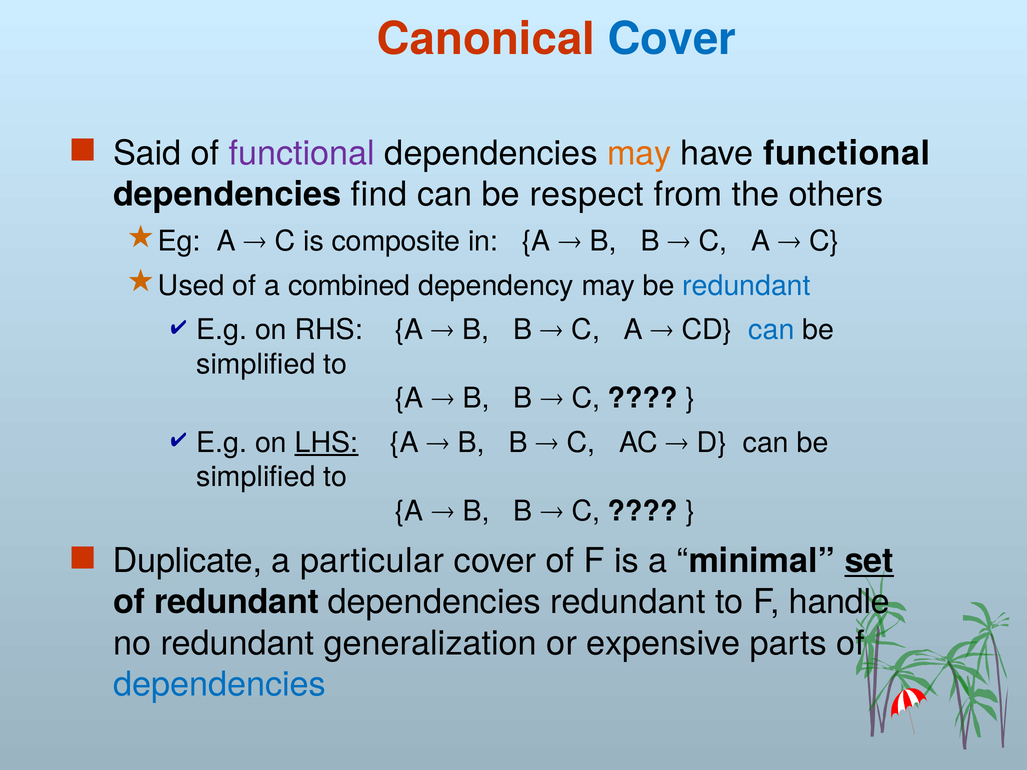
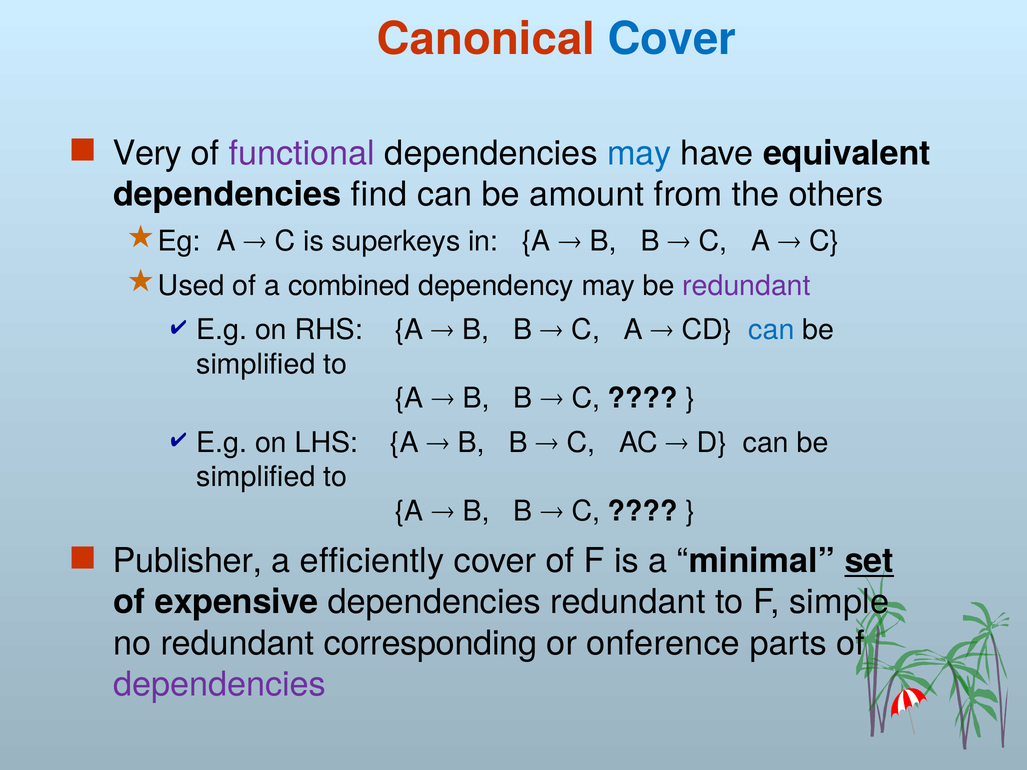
Said: Said -> Very (147, 153)
may colour: orange -> blue (639, 153)
have functional: functional -> equivalent (847, 153)
respect: respect -> amount (587, 194)
composite: composite -> superkeys (396, 242)
redundant colour: blue -> purple (747, 286)
LHS underline: present -> none (326, 443)
Duplicate: Duplicate -> Publisher (188, 561)
particular: particular -> efficiently (372, 561)
of redundant: redundant -> expensive (237, 602)
handle: handle -> simple (839, 602)
generalization: generalization -> corresponding (431, 643)
expensive: expensive -> onference (663, 643)
dependencies colour: blue -> purple (220, 685)
